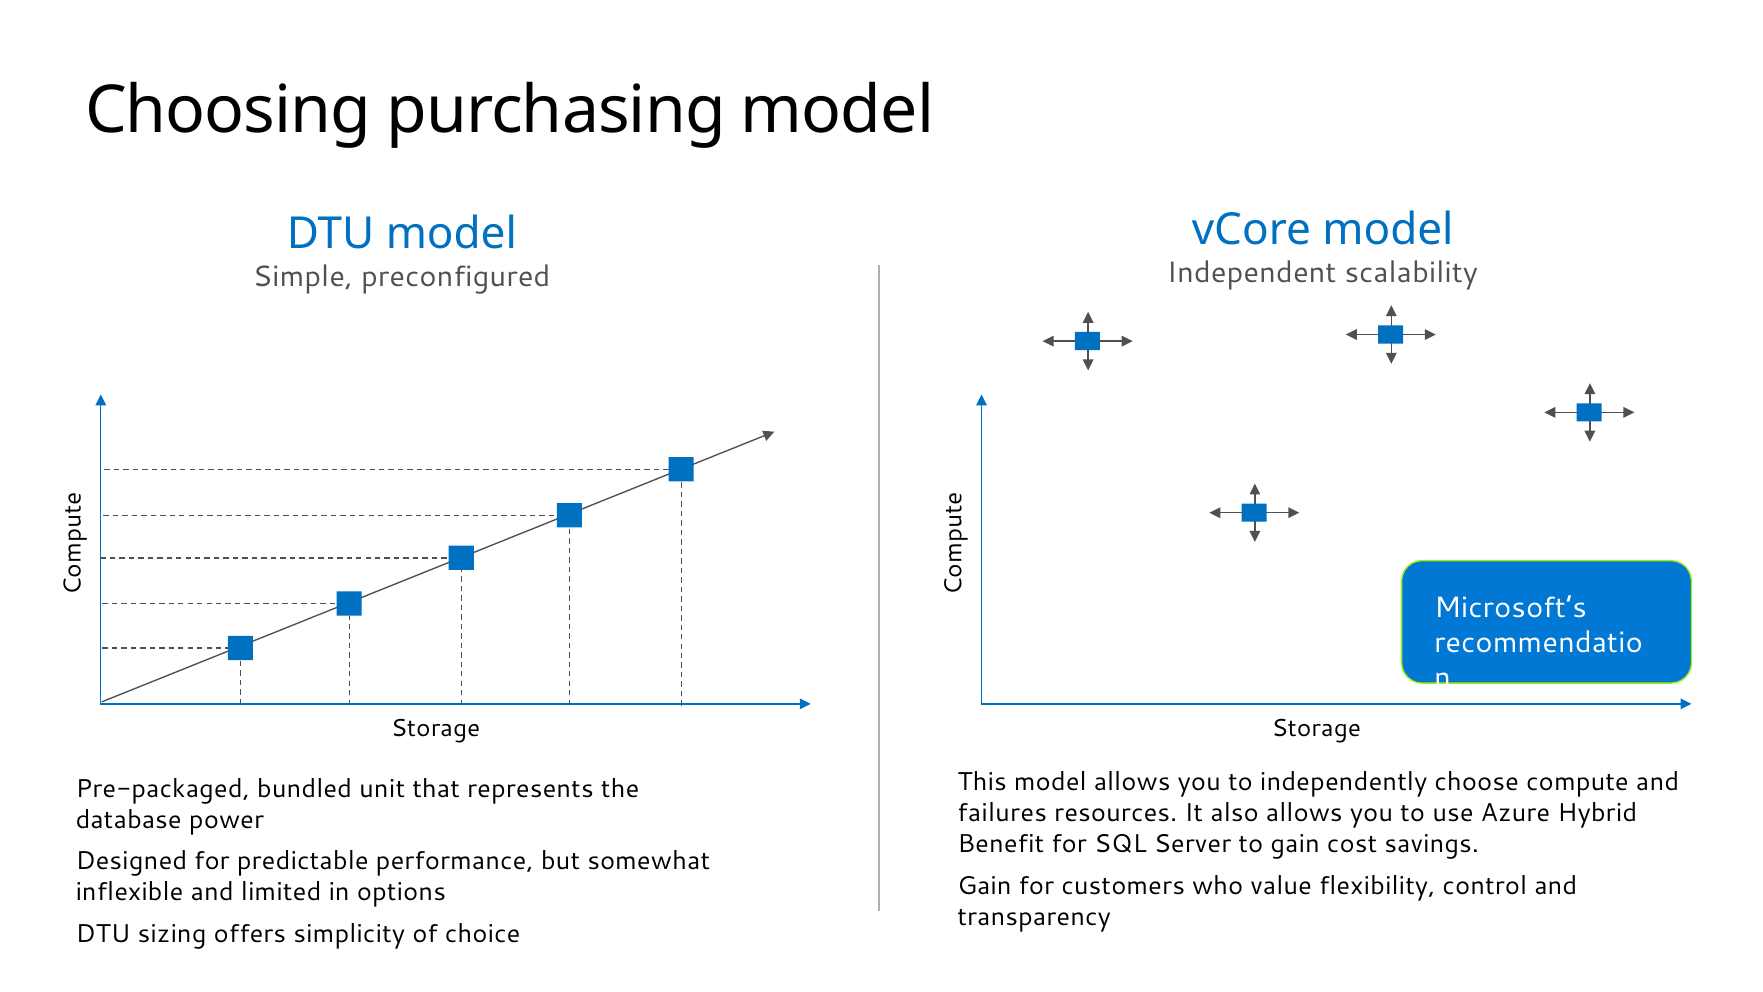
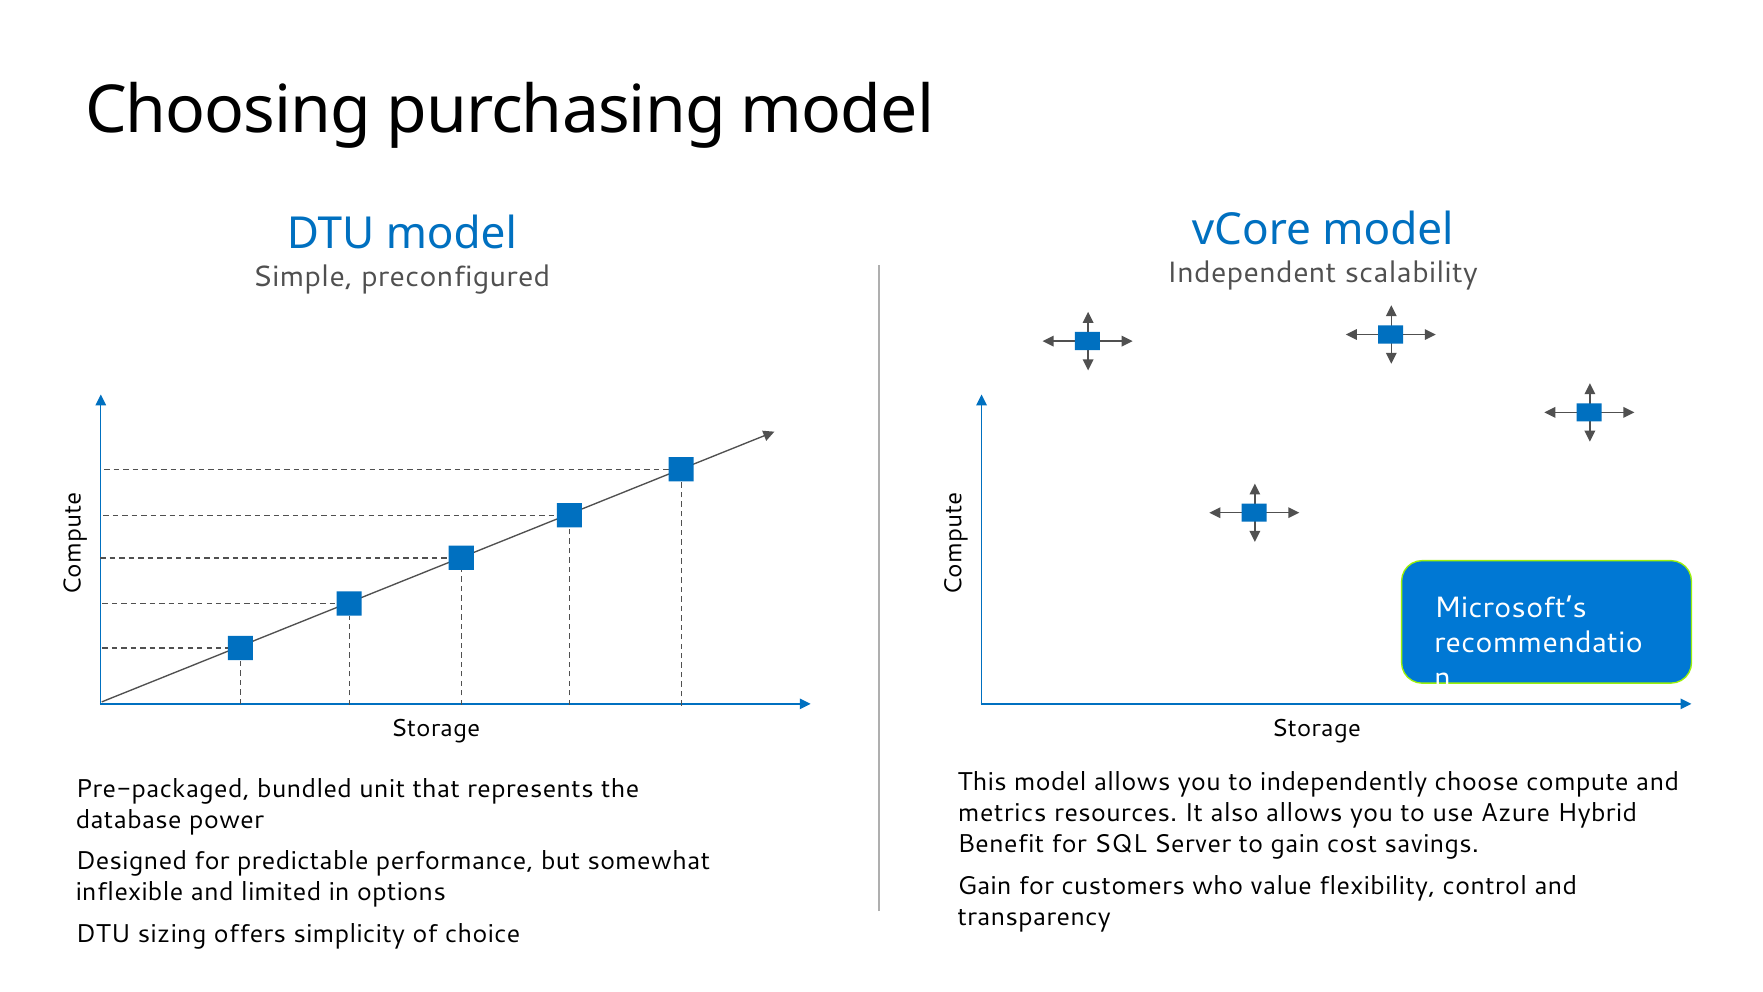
failures: failures -> metrics (1002, 813)
